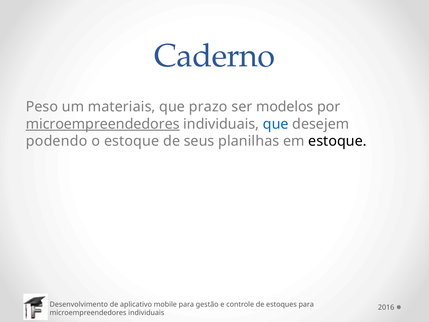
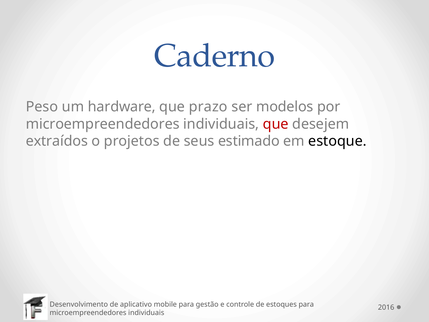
materiais: materiais -> hardware (122, 107)
microempreendedores underline: present -> none (103, 124)
que colour: blue -> red (276, 124)
podendo: podendo -> extraídos (57, 141)
o estoque: estoque -> projetos (132, 141)
planilhas: planilhas -> estimado (249, 141)
